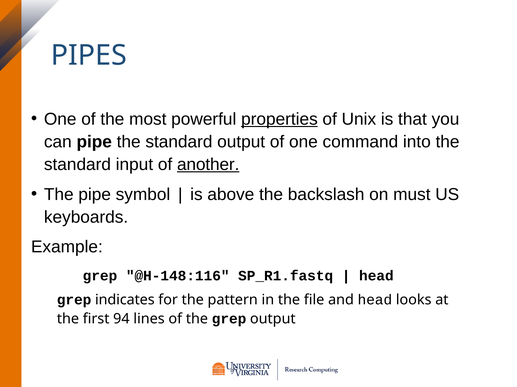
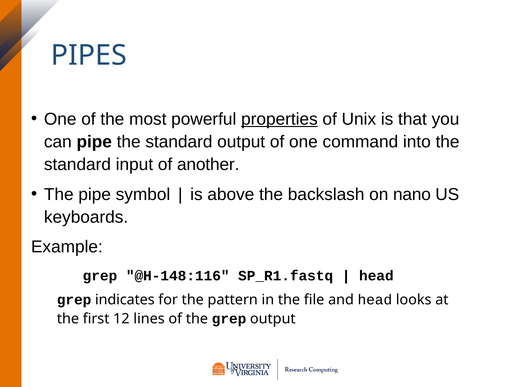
another underline: present -> none (208, 165)
must: must -> nano (412, 195)
94: 94 -> 12 (121, 319)
